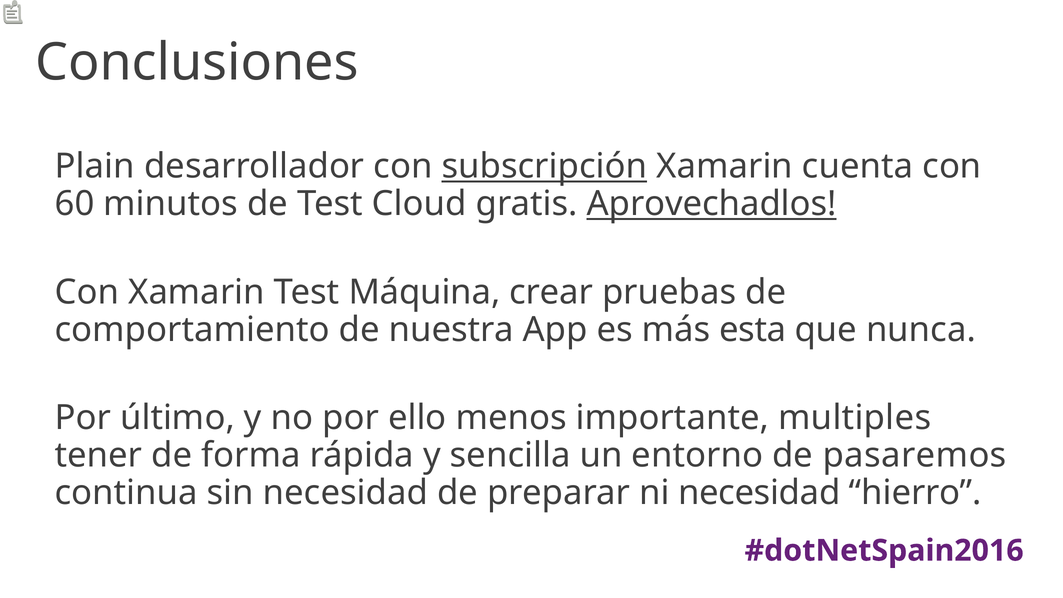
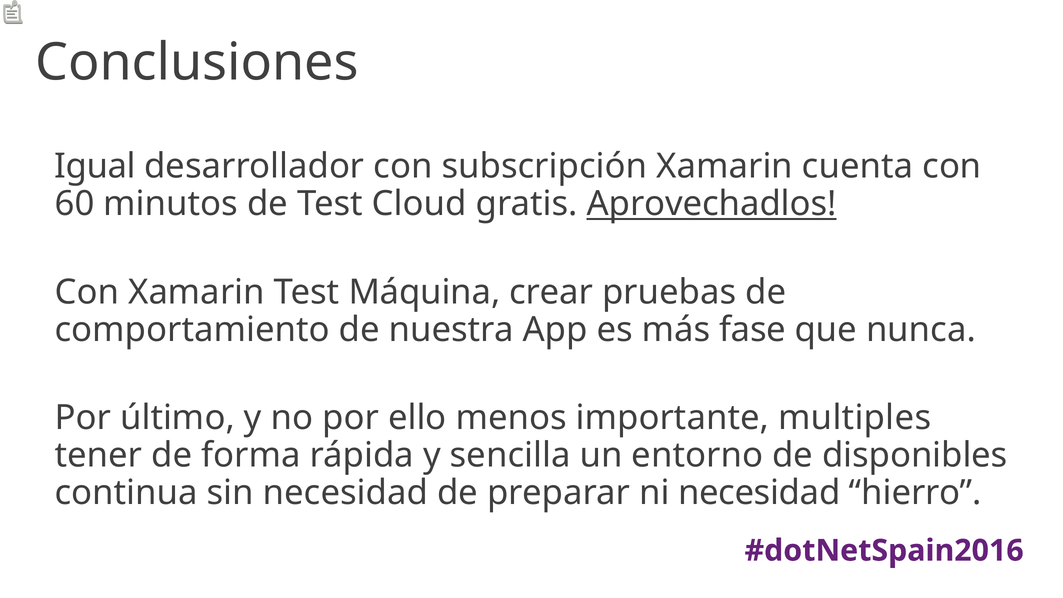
Plain: Plain -> Igual (95, 166)
subscripción underline: present -> none (544, 166)
esta: esta -> fase (753, 330)
pasaremos: pasaremos -> disponibles (915, 455)
